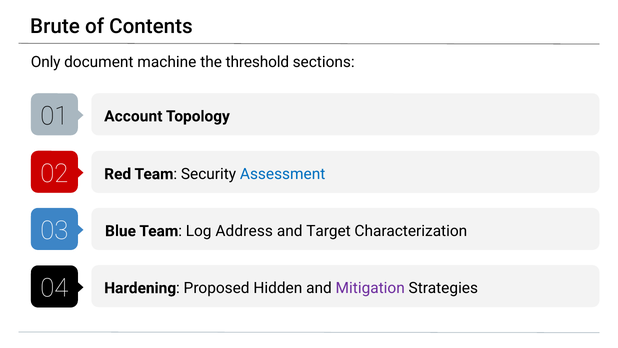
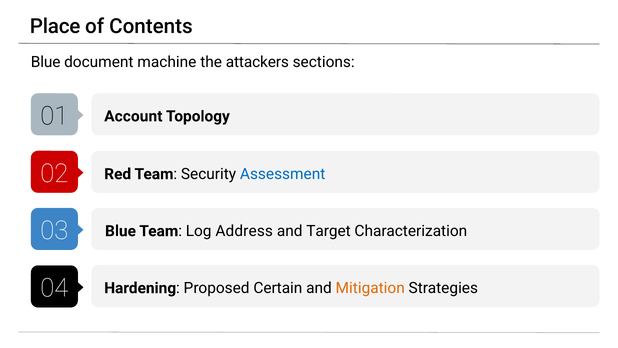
Brute: Brute -> Place (55, 26)
Only: Only -> Blue (46, 62)
threshold: threshold -> attackers (257, 62)
Hidden: Hidden -> Certain (278, 288)
Mitigation colour: purple -> orange (370, 288)
